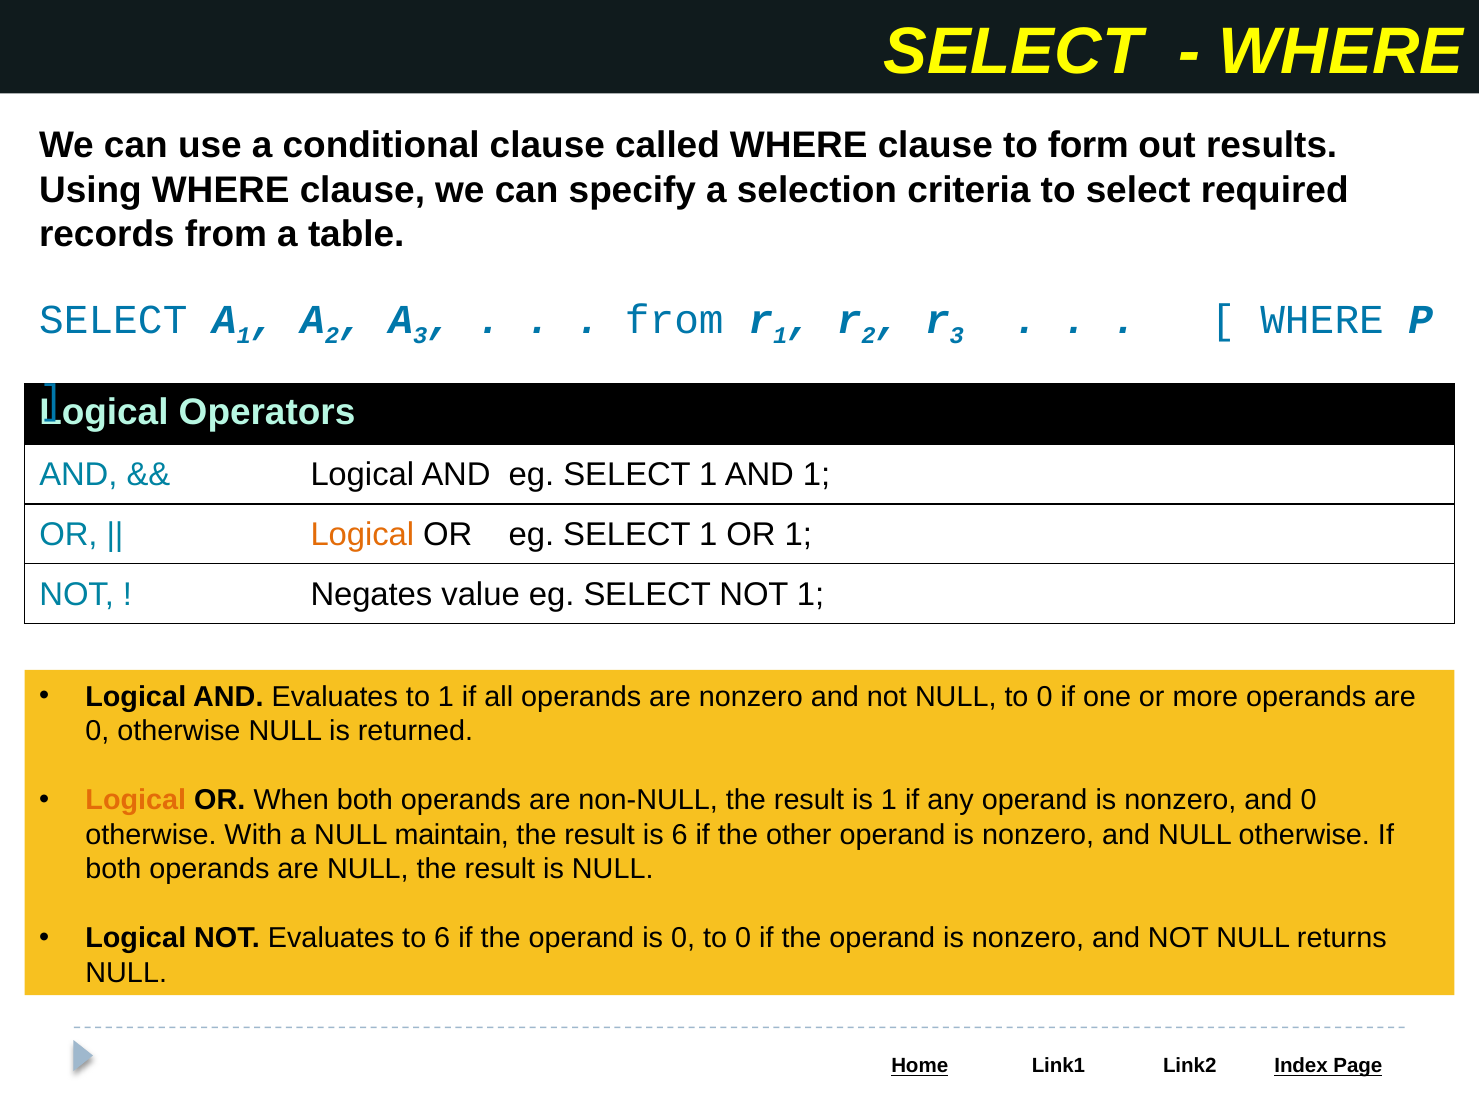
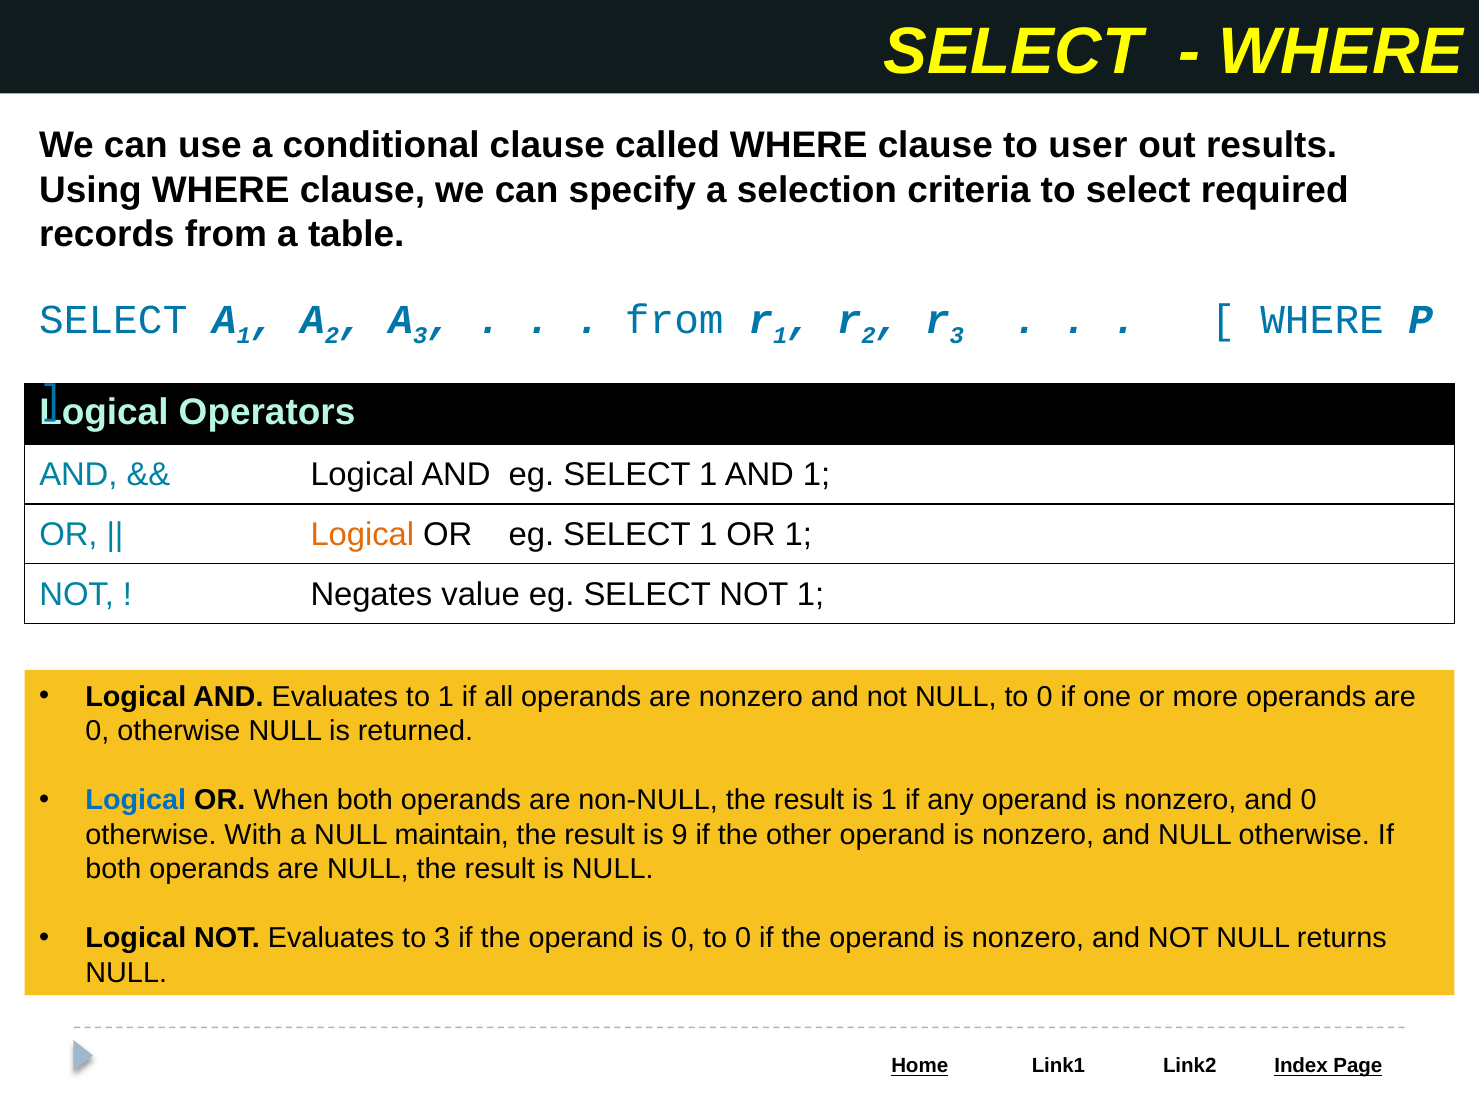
form: form -> user (1088, 146)
Logical colour: orange -> blue (136, 800)
is 6: 6 -> 9 (680, 835)
to 6: 6 -> 3 (442, 938)
